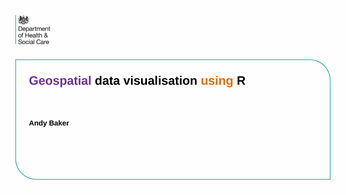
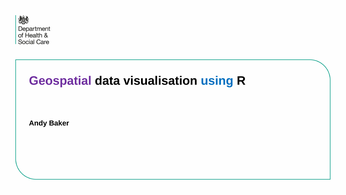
using colour: orange -> blue (217, 81)
